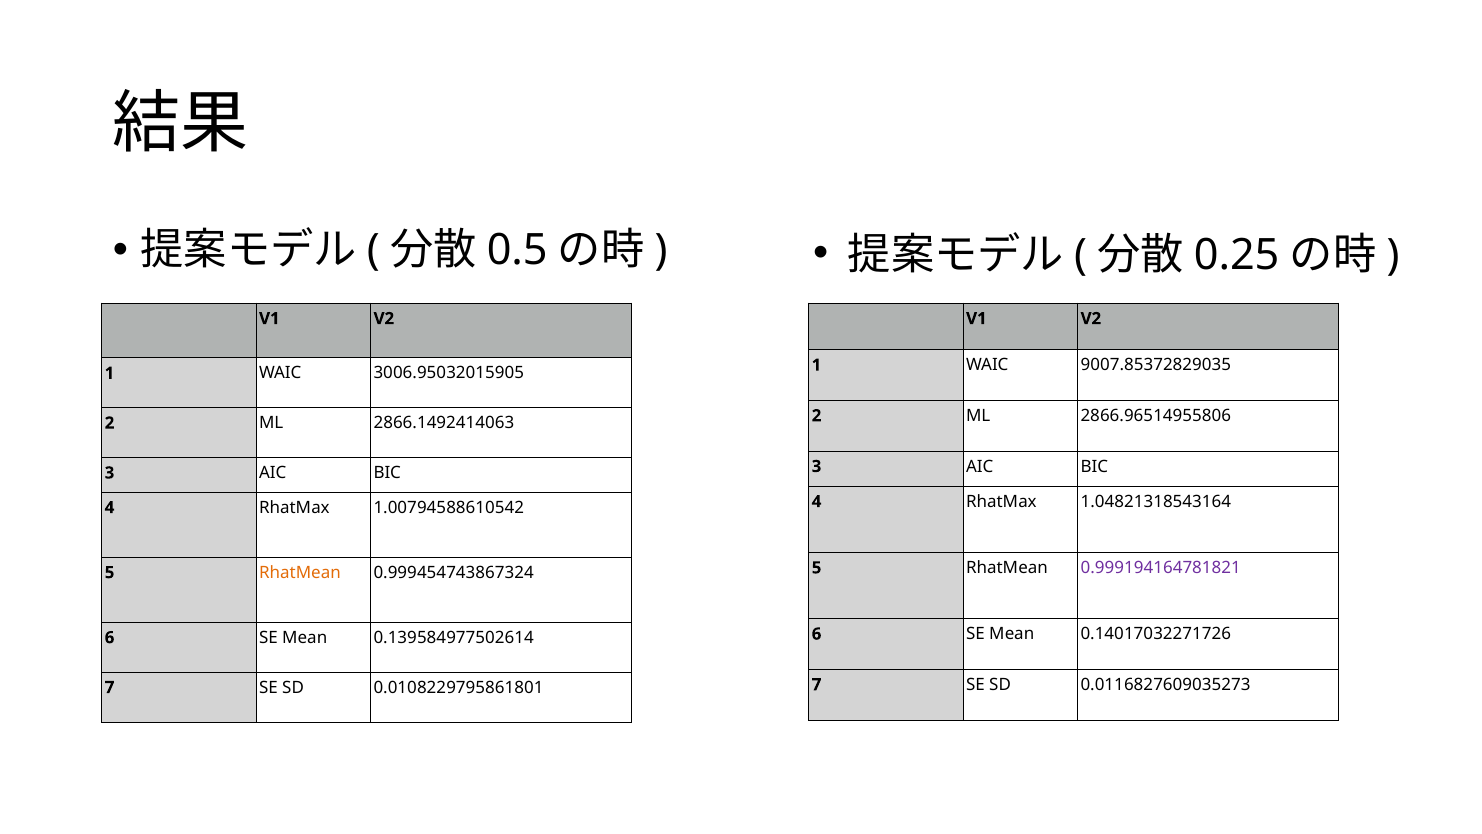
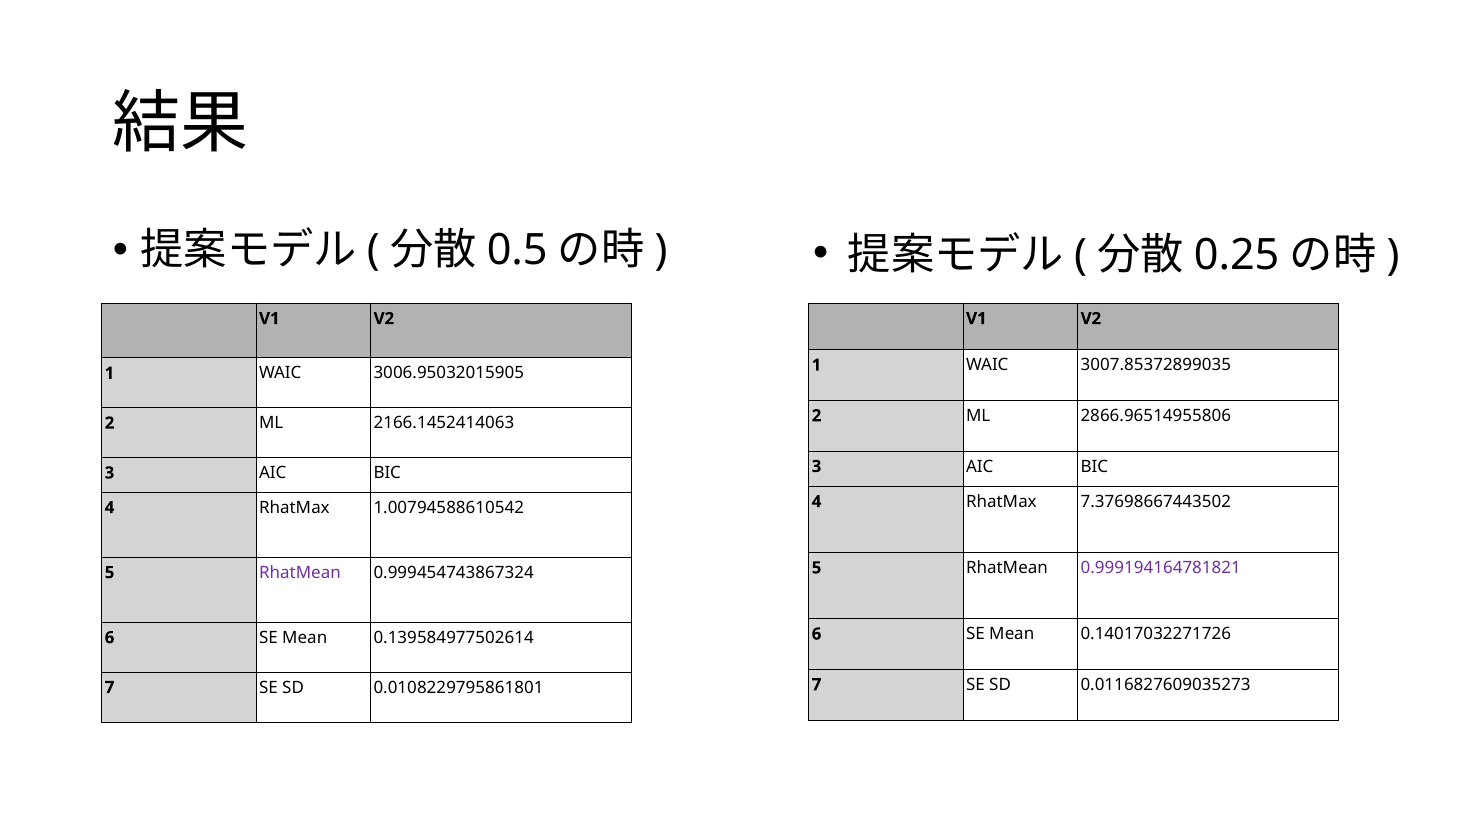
9007.85372829035: 9007.85372829035 -> 3007.85372899035 (1156, 365)
2866.1492414063: 2866.1492414063 -> 2166.1452414063 (444, 423)
1.04821318543164: 1.04821318543164 -> 7.37698667443502 (1156, 501)
RhatMean colour: orange -> purple (300, 572)
